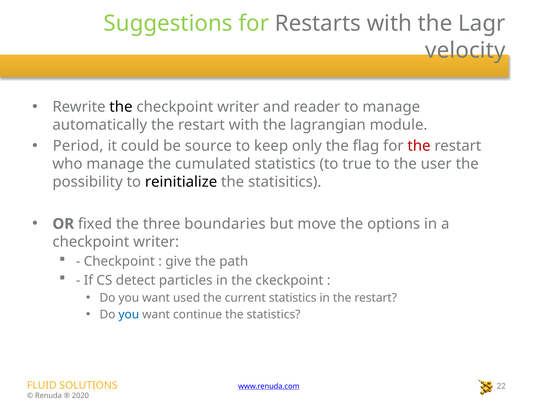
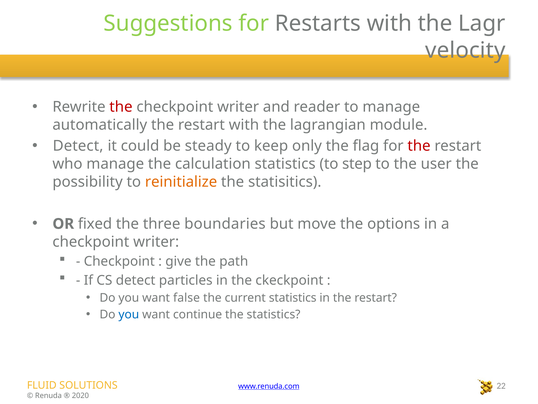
the colour: black -> red (121, 107)
Period: Period -> Detect (78, 146)
source: source -> steady (208, 146)
cumulated: cumulated -> calculation (213, 164)
true: true -> step (357, 164)
reinitialize colour: black -> orange (181, 182)
used: used -> false (187, 298)
